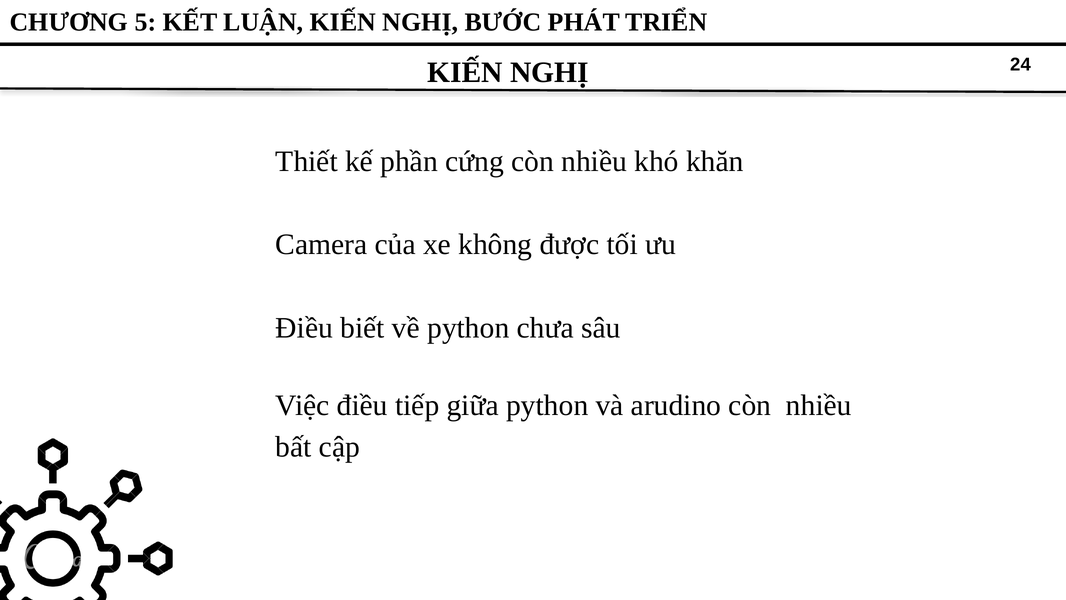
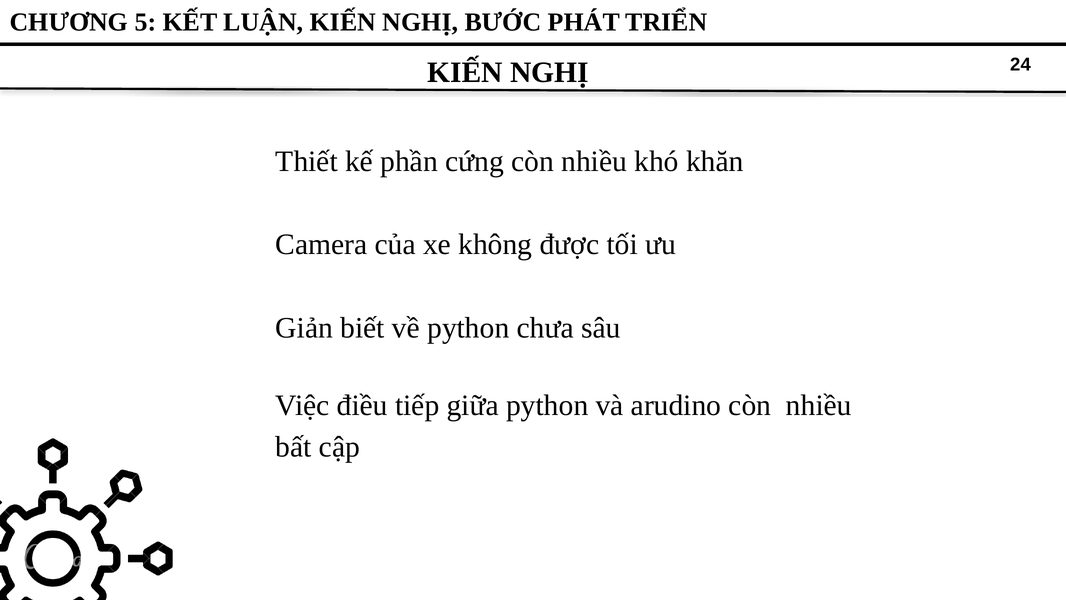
Điều: Điều -> Giản (304, 328)
